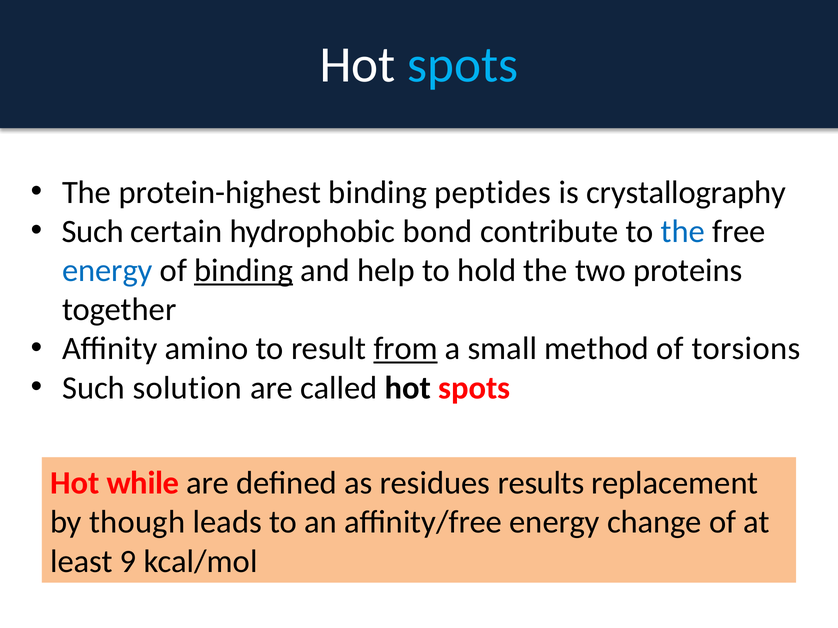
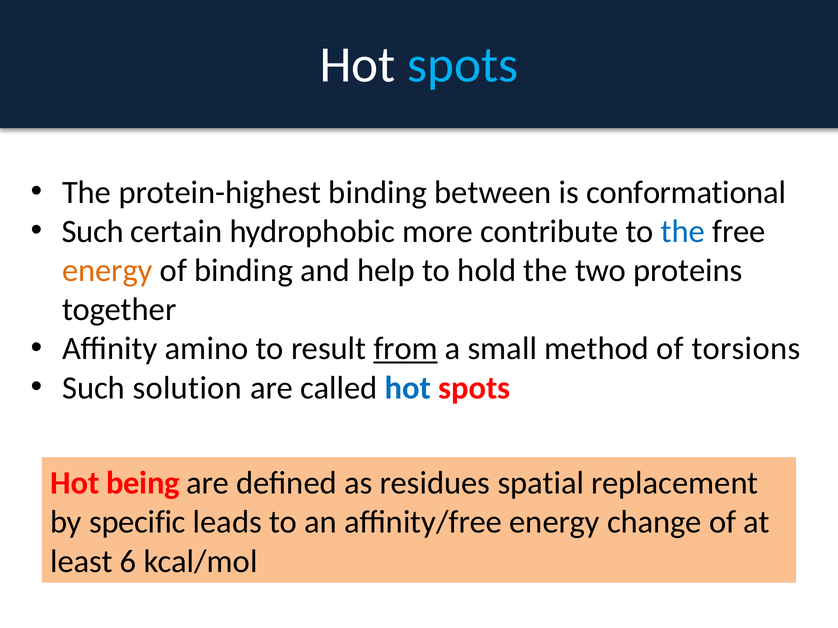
peptides: peptides -> between (493, 192)
crystallography: crystallography -> conformational (686, 192)
bond: bond -> more (438, 232)
energy colour: blue -> orange (107, 271)
binding underline: present -> none (244, 271)
hot colour: black -> blue (408, 388)
while: while -> being (143, 484)
results: results -> spatial (541, 484)
though: though -> specific (137, 523)
9: 9 -> 6 (128, 562)
